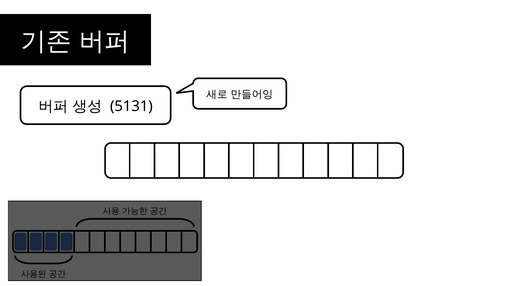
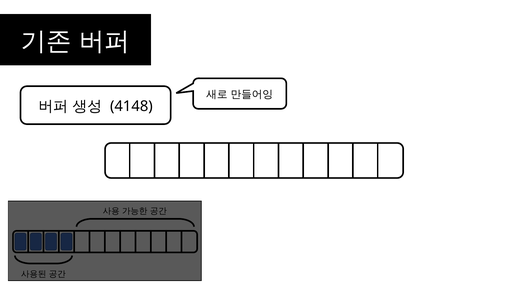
5131: 5131 -> 4148 (131, 106)
